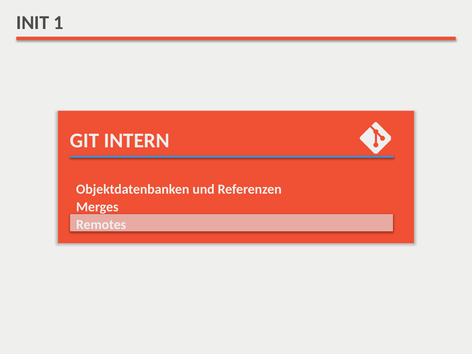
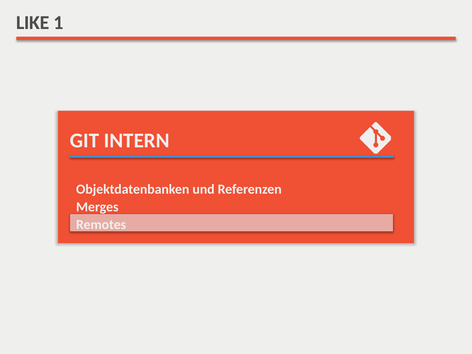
INIT: INIT -> LIKE (33, 23)
